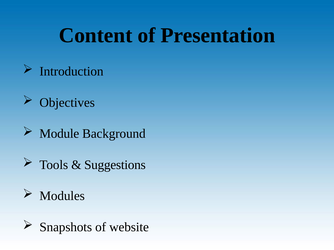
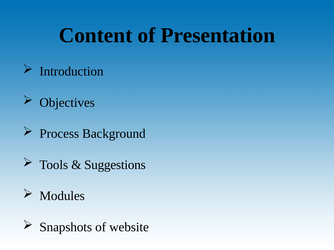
Module: Module -> Process (59, 134)
